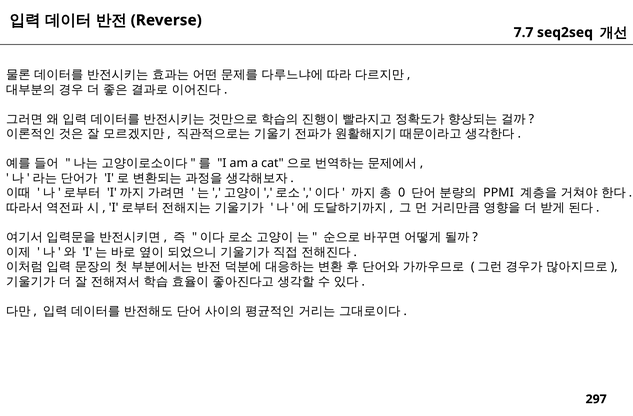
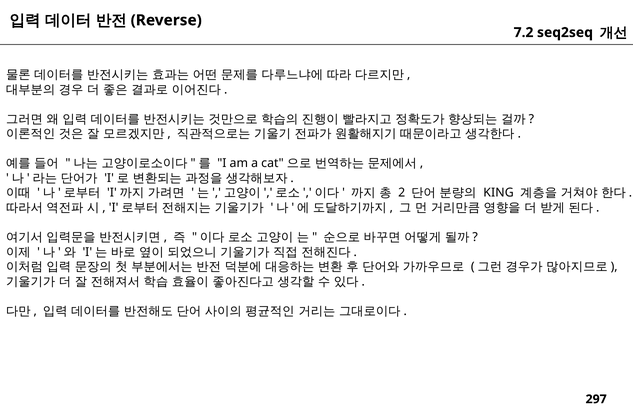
7.7: 7.7 -> 7.2 (524, 32)
0: 0 -> 2 (402, 193)
PPMI: PPMI -> KING (499, 193)
